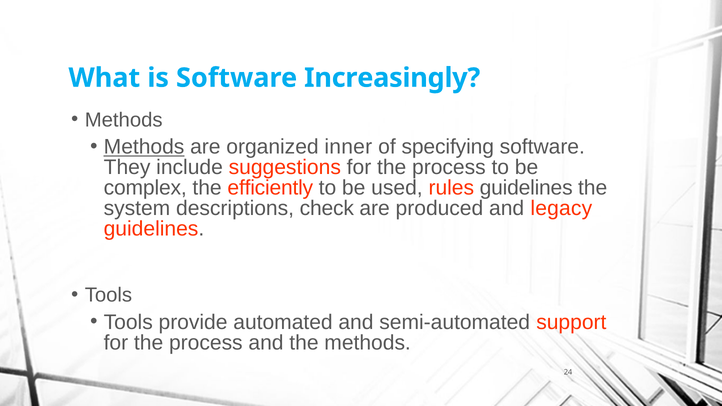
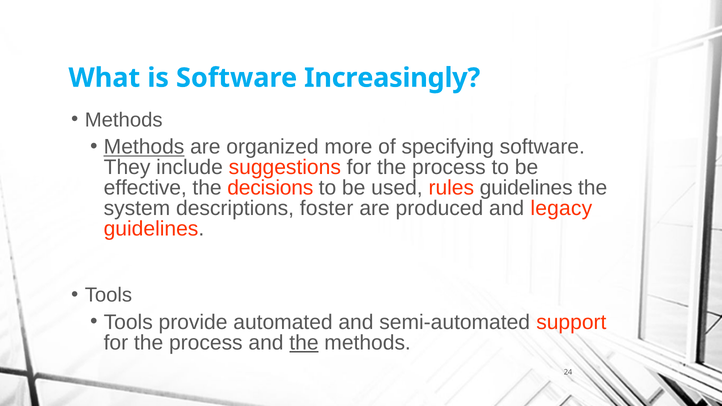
inner: inner -> more (348, 147)
complex: complex -> effective (145, 188)
efficiently: efficiently -> decisions (270, 188)
check: check -> foster (327, 208)
the underline: none -> present (304, 343)
